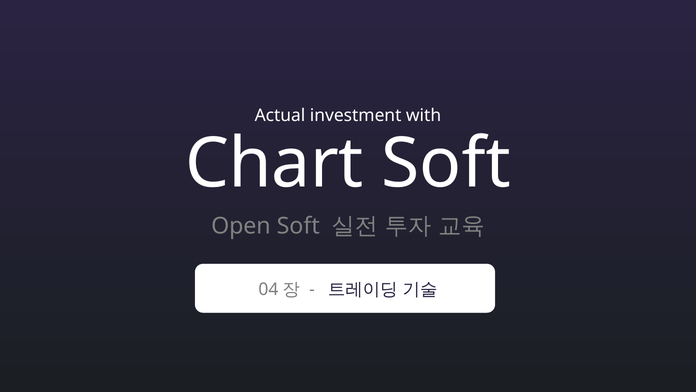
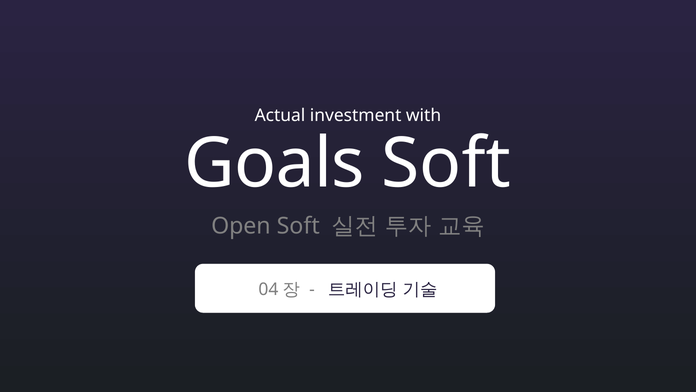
Chart: Chart -> Goals (275, 164)
